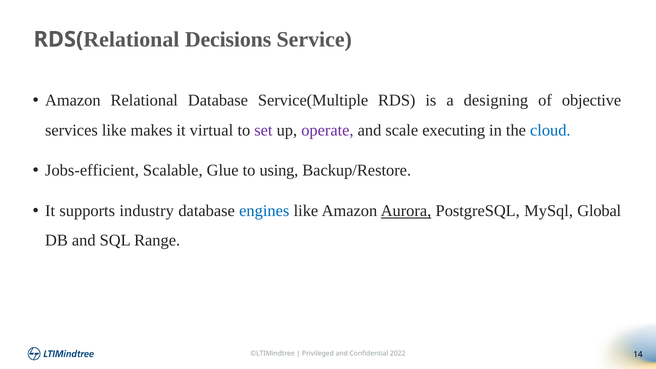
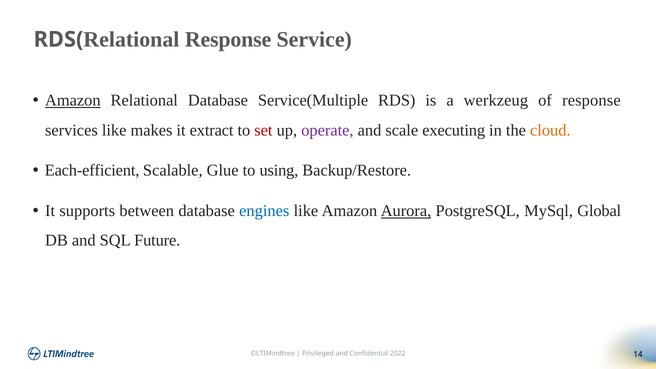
Relational Decisions: Decisions -> Response (228, 39)
Amazon underline: none -> present (73, 101)
designing: designing -> werkzeug (496, 101)
of objective: objective -> response (591, 101)
virtual: virtual -> extract (212, 130)
set colour: purple -> red (263, 130)
cloud colour: blue -> orange (550, 130)
Jobs-efficient: Jobs-efficient -> Each-efficient (92, 171)
industry: industry -> between (147, 211)
Range: Range -> Future (157, 241)
